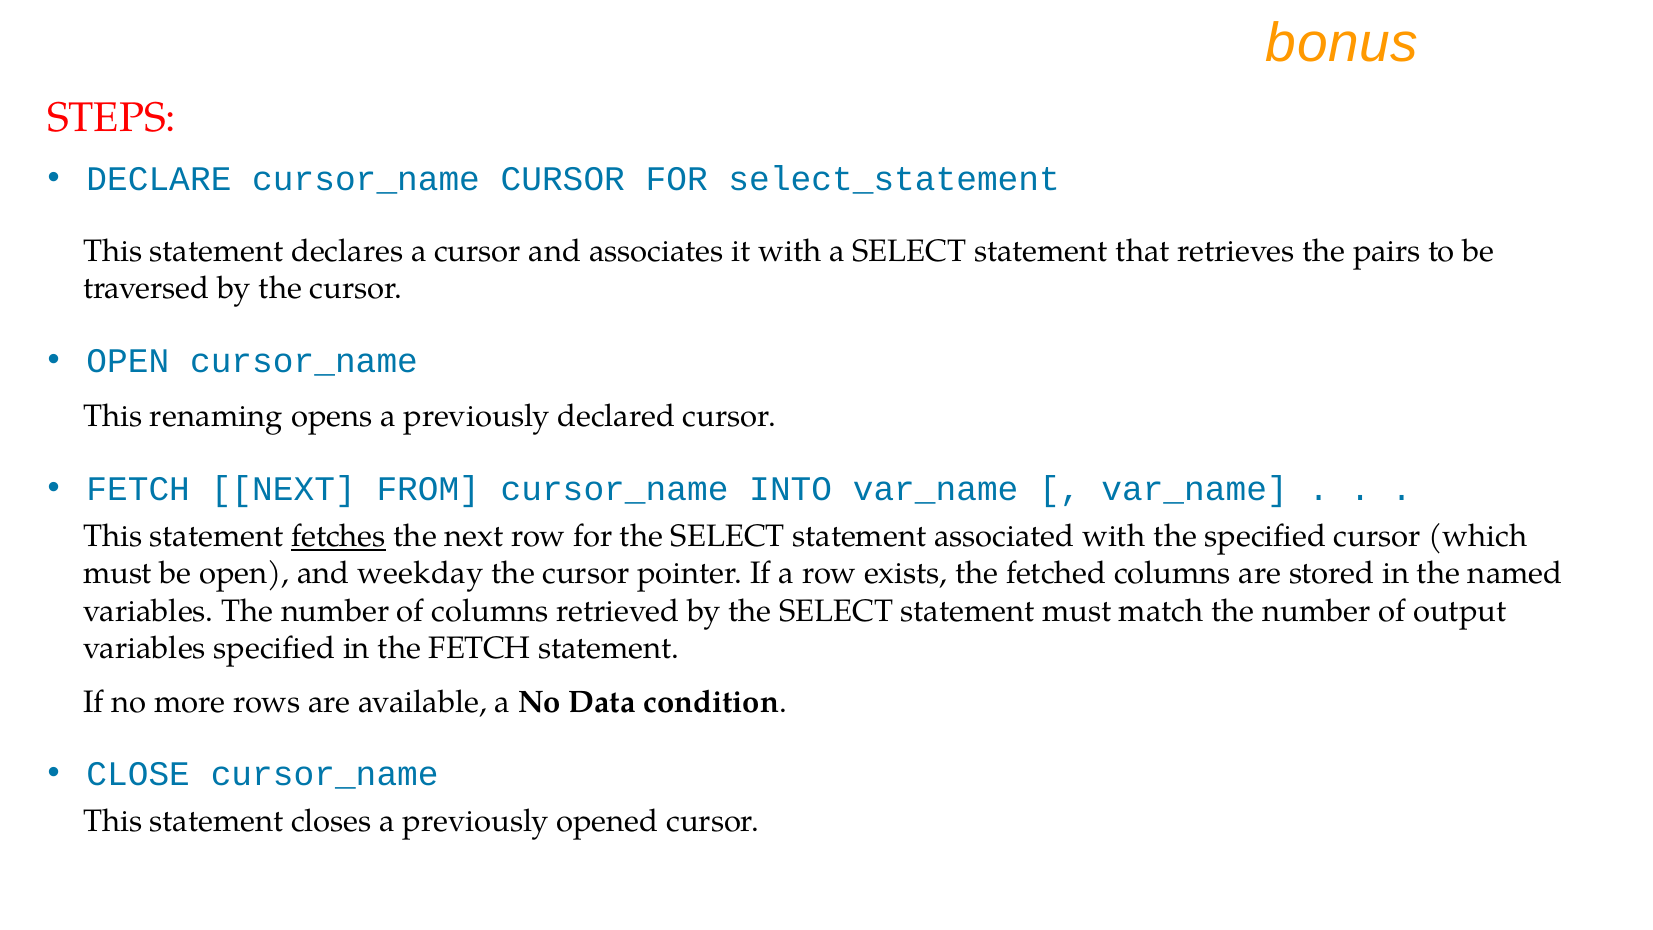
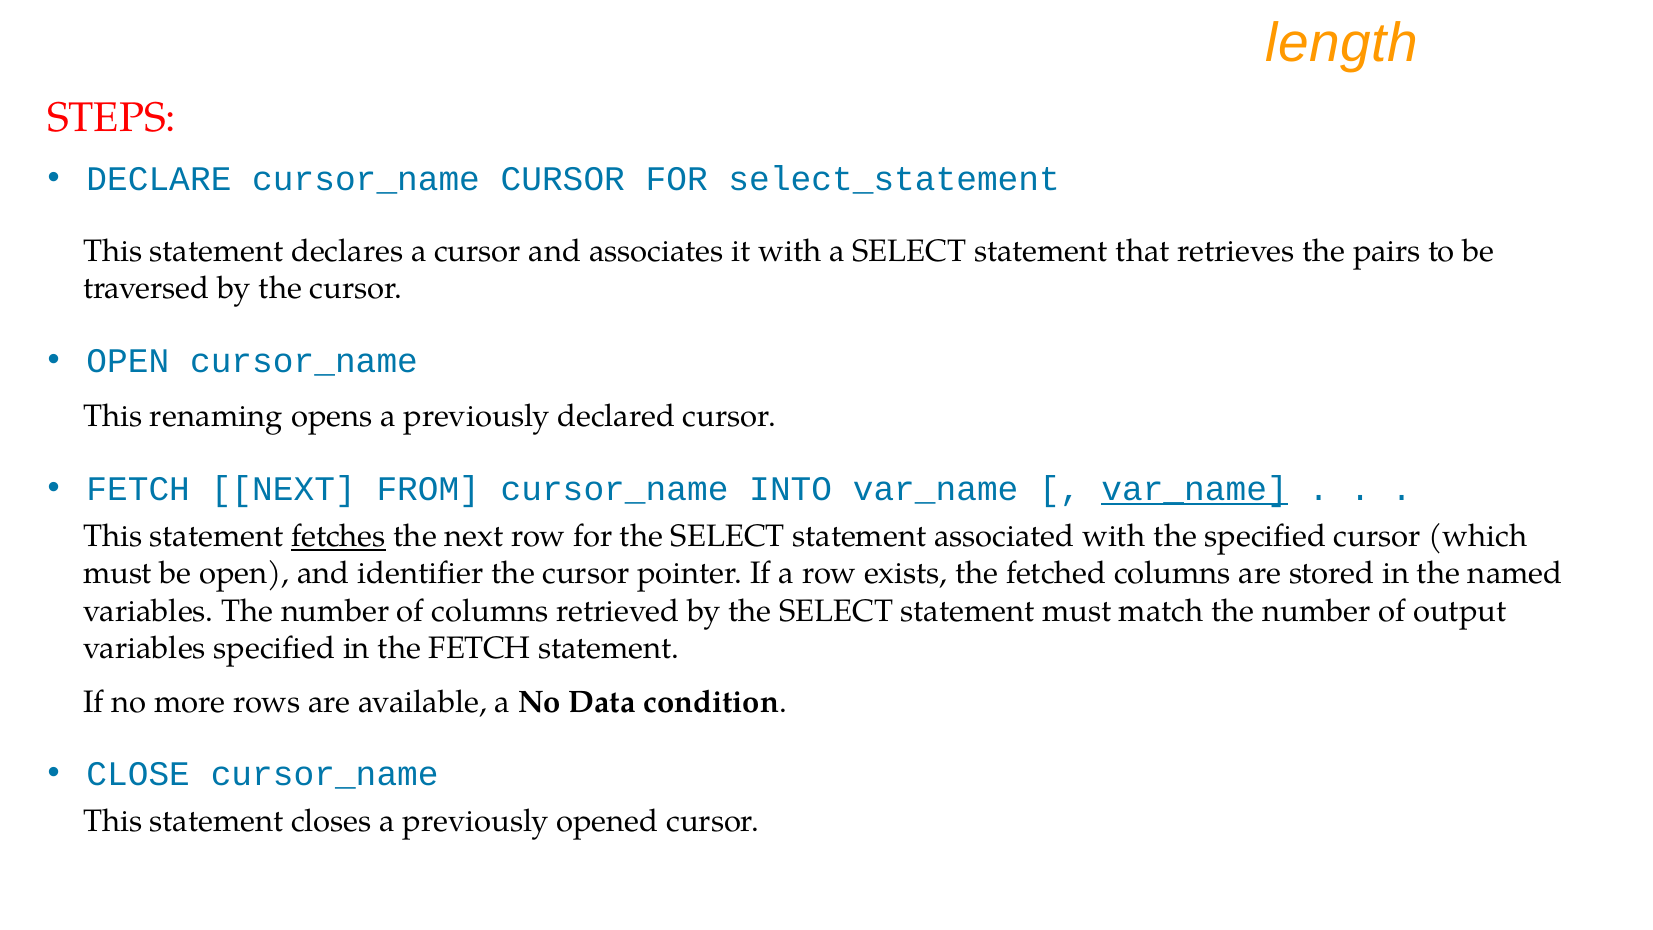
bonus: bonus -> length (1342, 43)
var_name underline: none -> present (1195, 489)
weekday: weekday -> identifier (421, 574)
